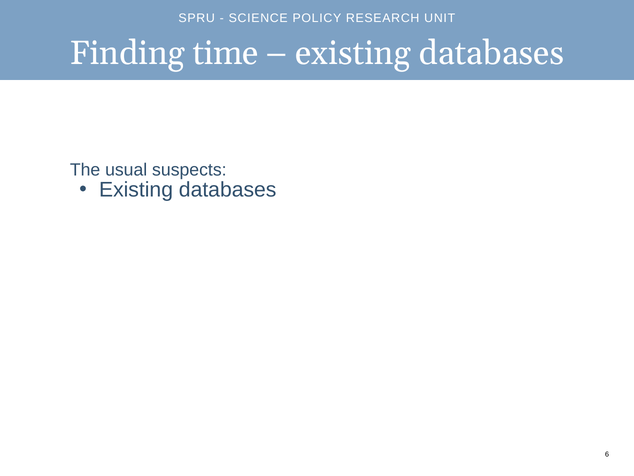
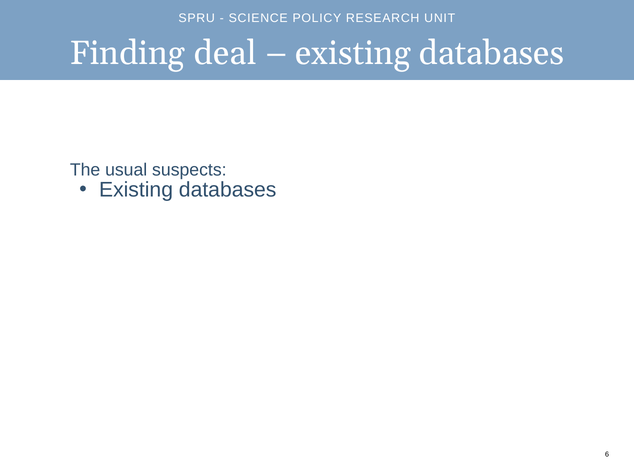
time: time -> deal (225, 53)
